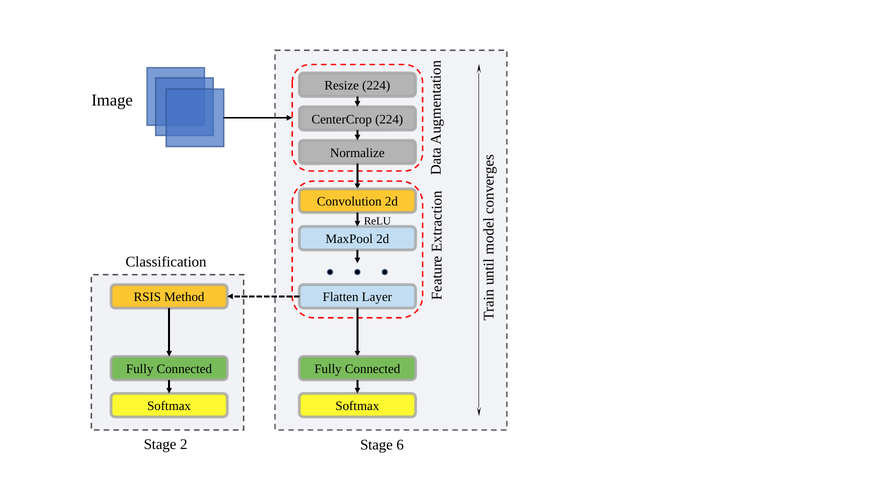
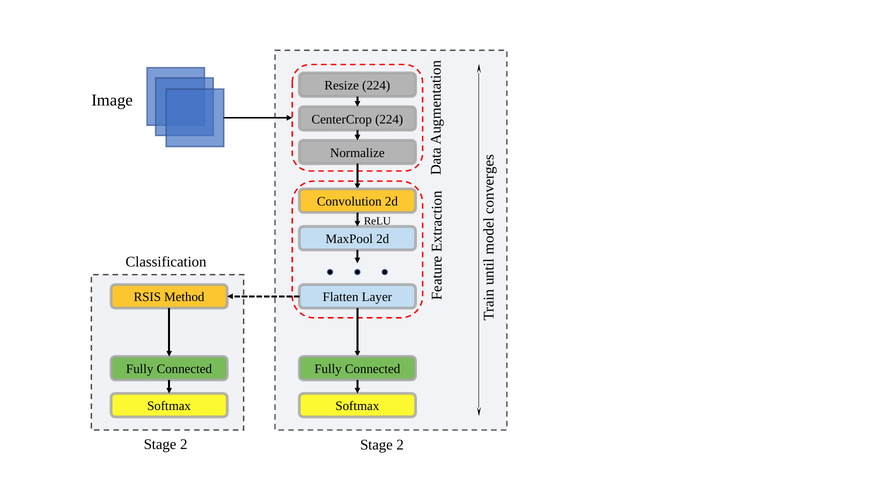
2 Stage 6: 6 -> 2 (400, 445)
